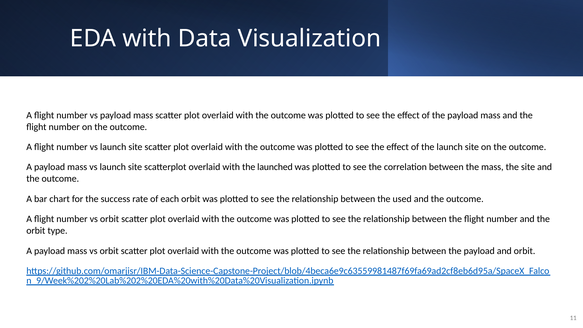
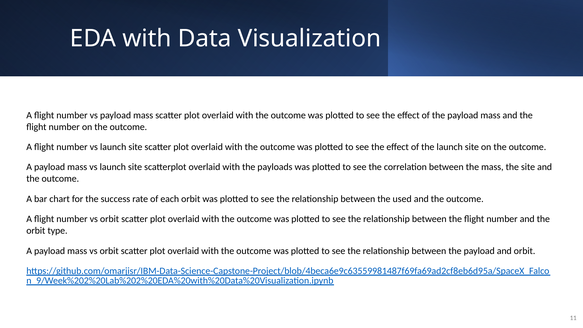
launched: launched -> payloads (275, 167)
